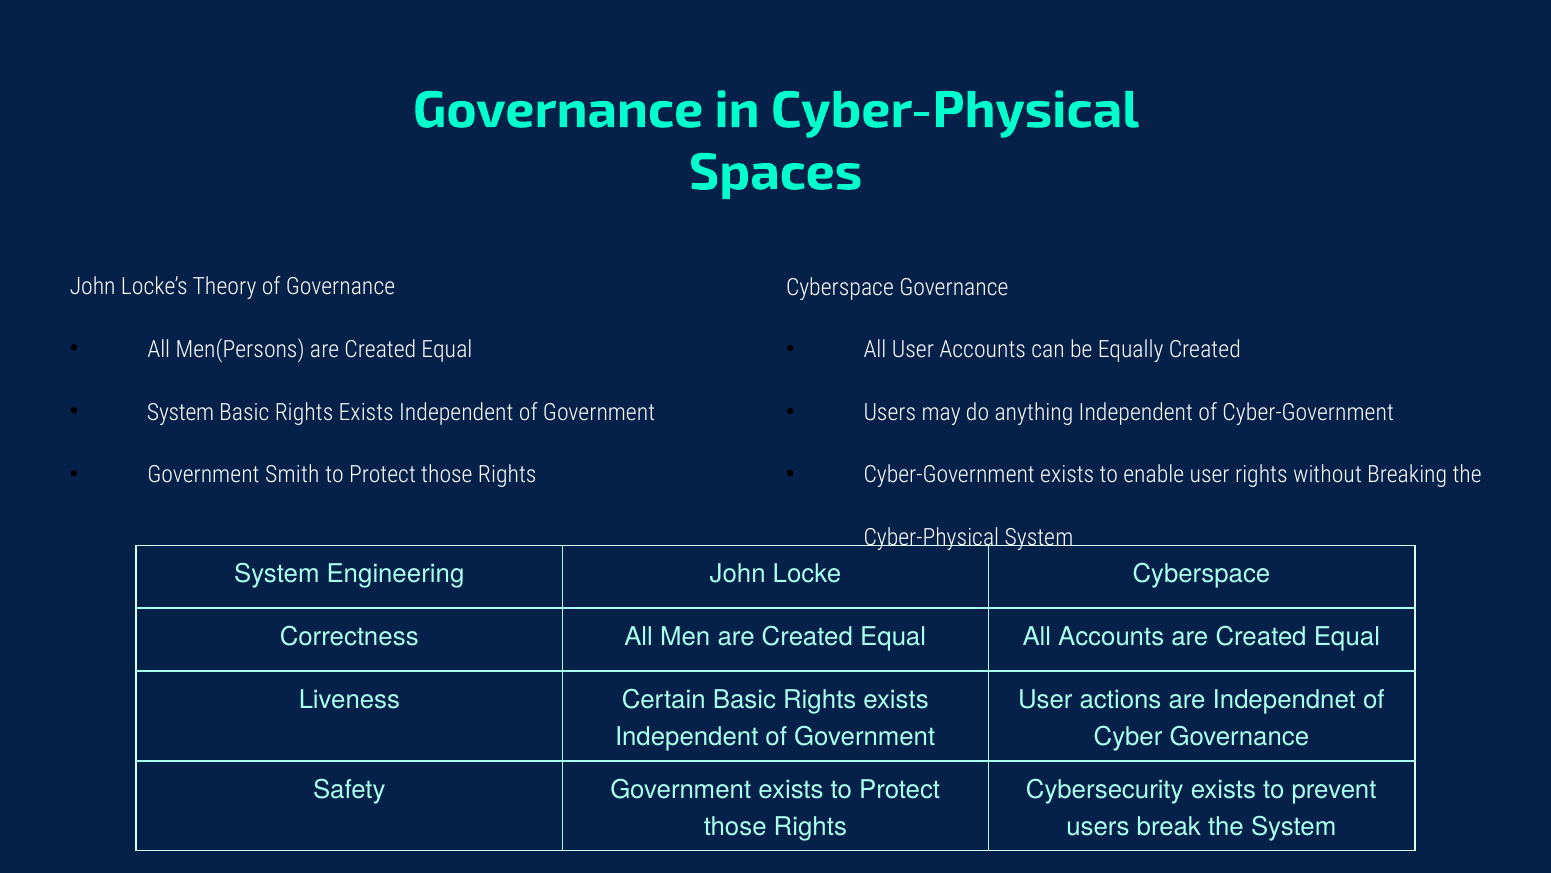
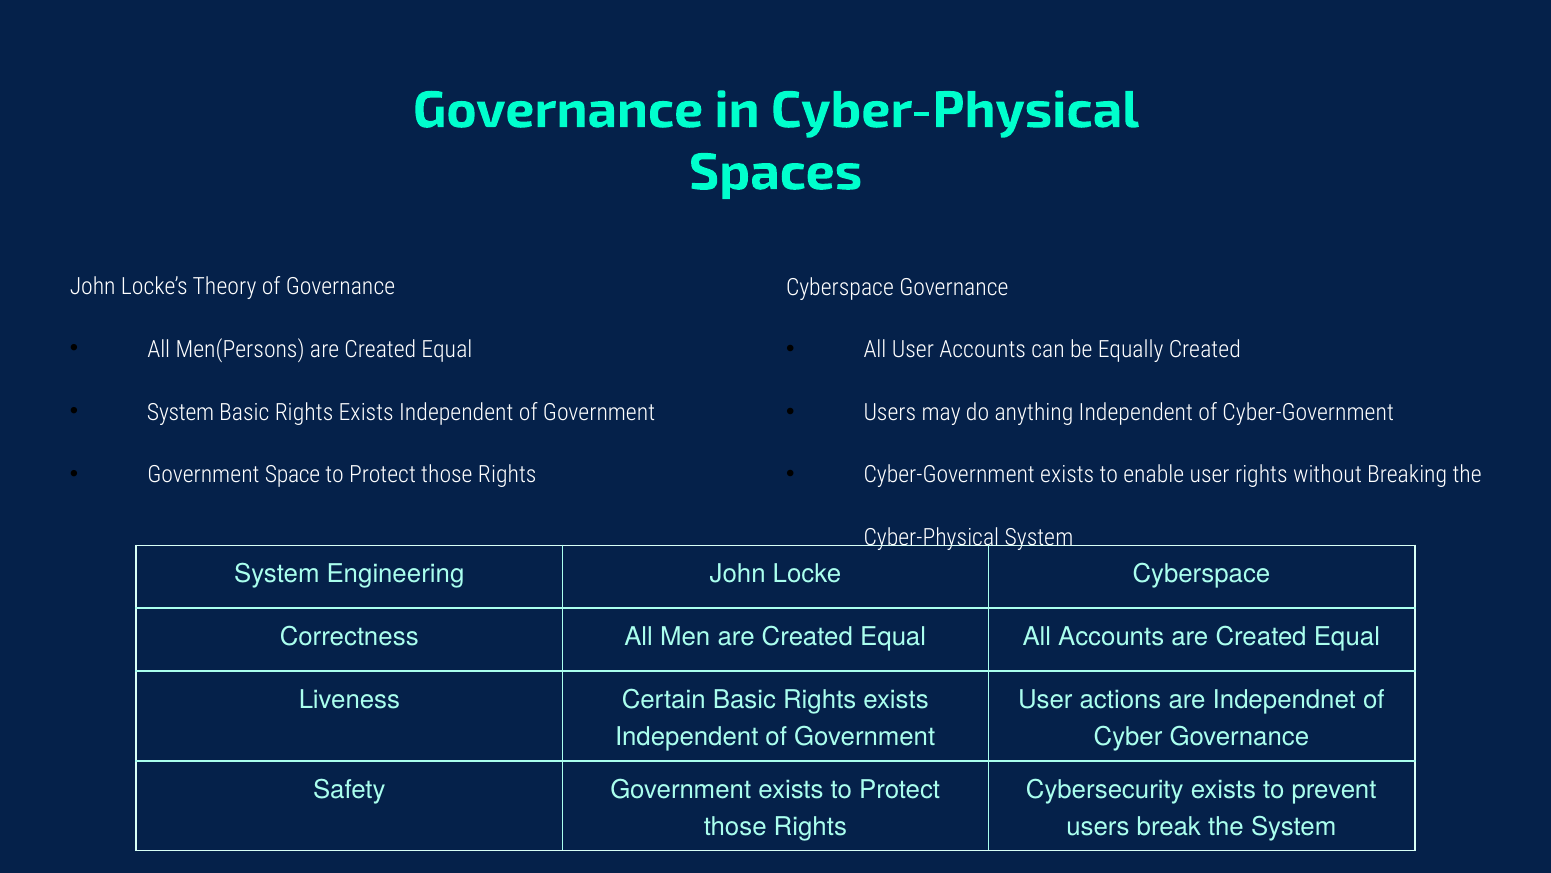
Smith: Smith -> Space (293, 475)
